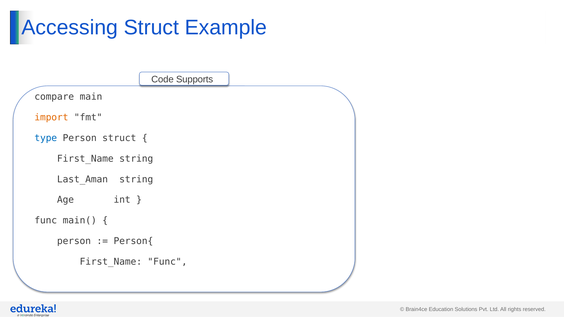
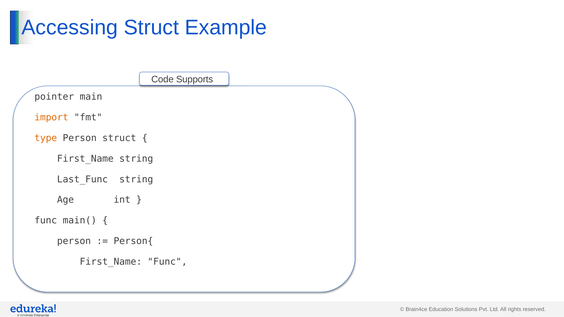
compare: compare -> pointer (54, 97)
type colour: blue -> orange (46, 138)
Last_Aman: Last_Aman -> Last_Func (83, 179)
